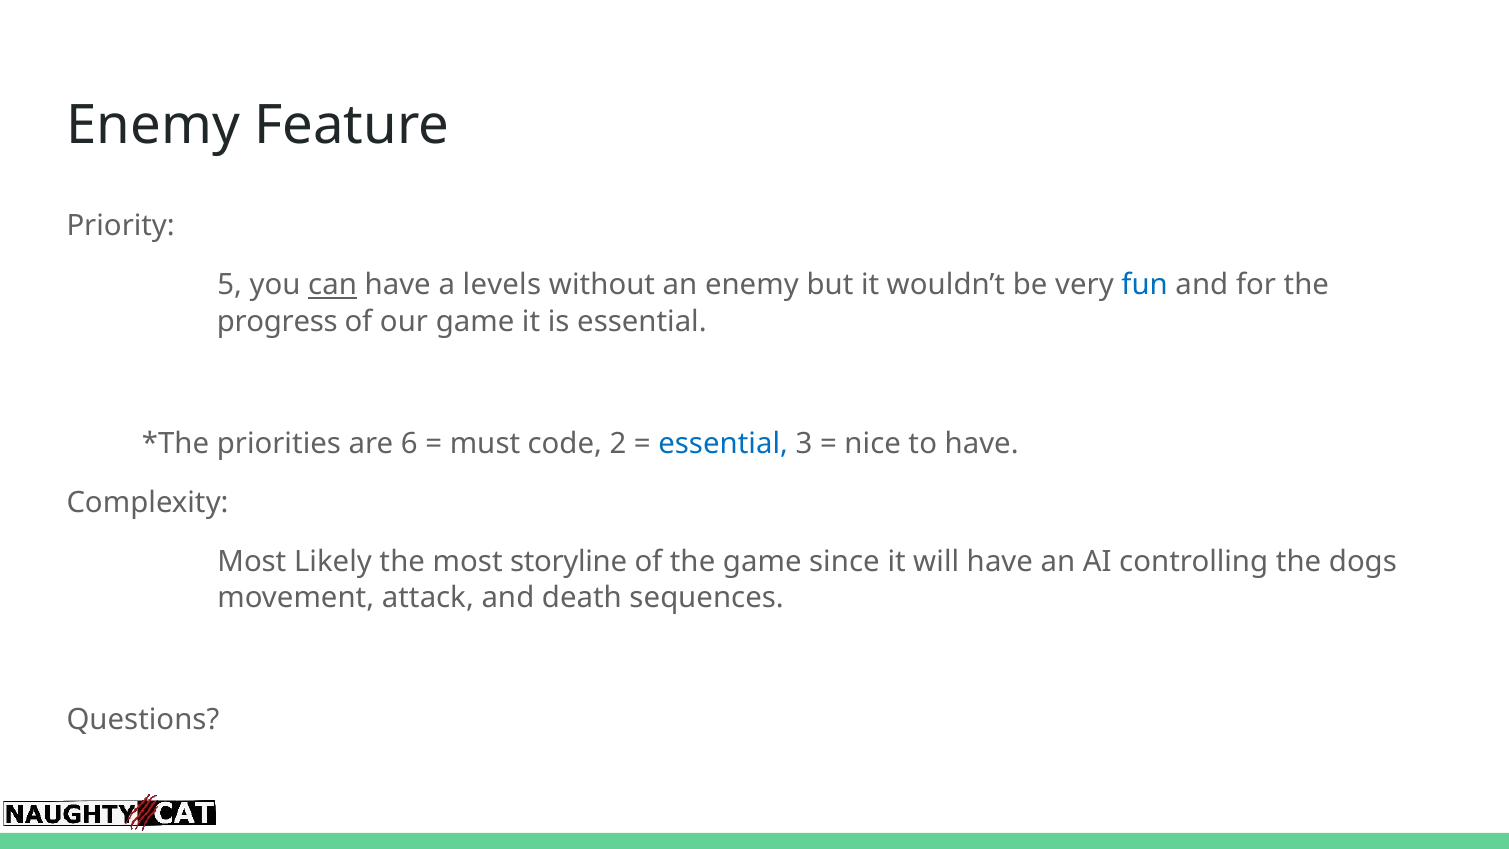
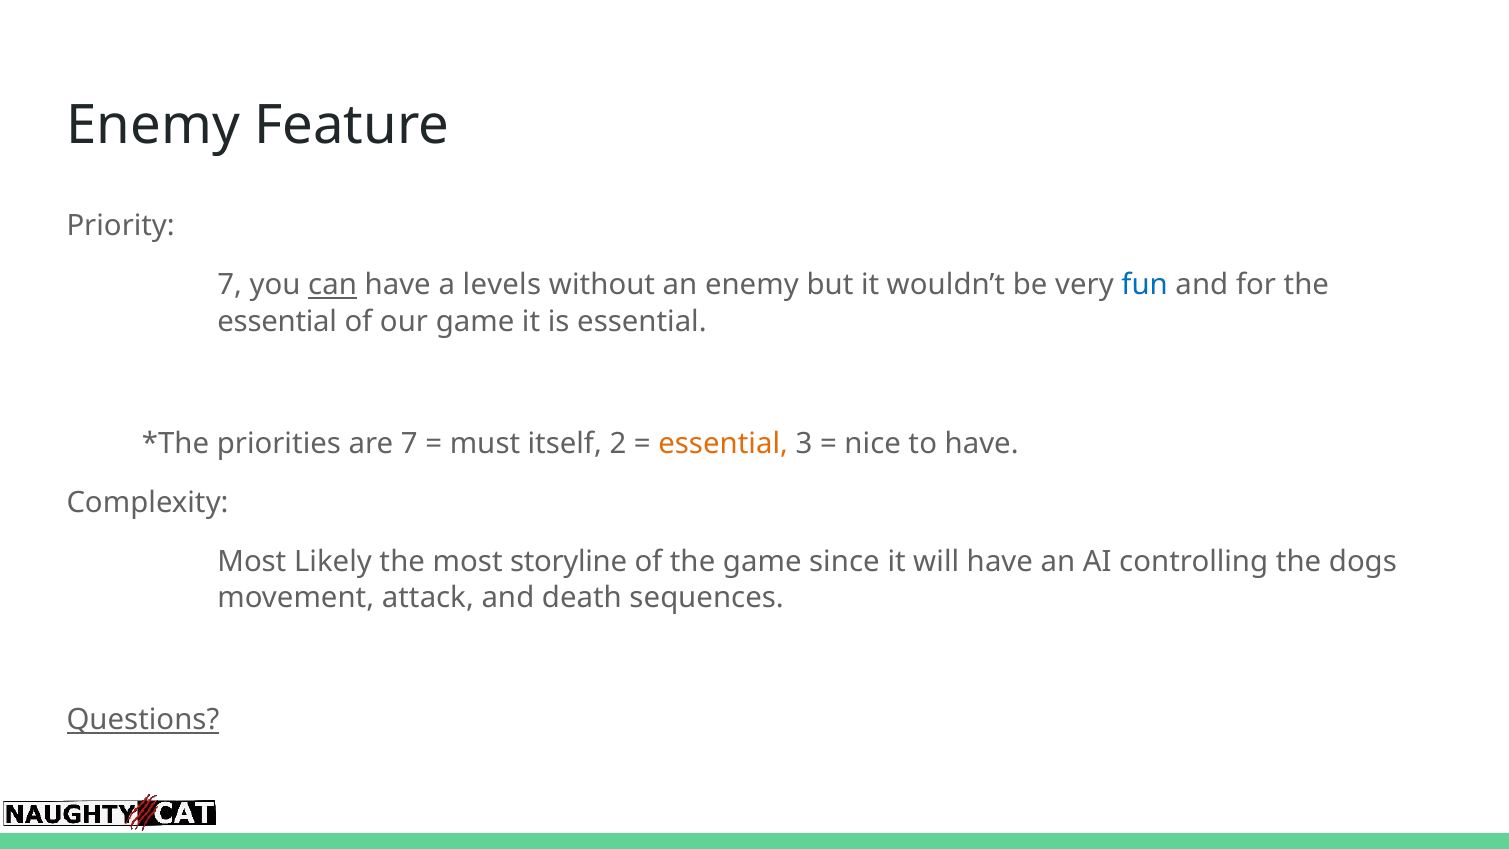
5: 5 -> 7 (230, 285)
progress: progress -> essential (277, 322)
are 6: 6 -> 7 (409, 444)
code: code -> itself (565, 444)
essential colour: blue -> orange (723, 444)
Questions underline: none -> present (143, 720)
